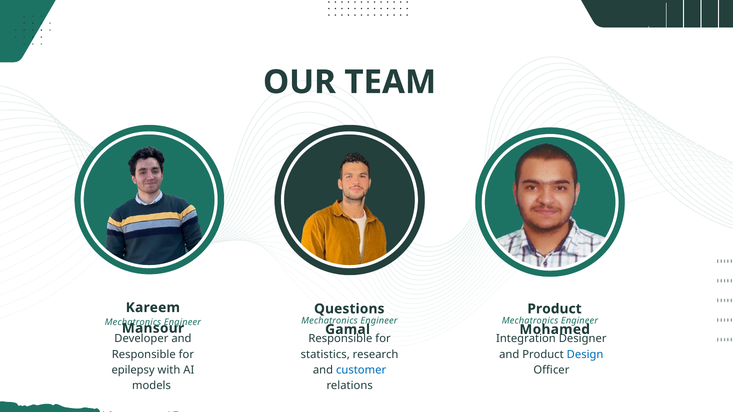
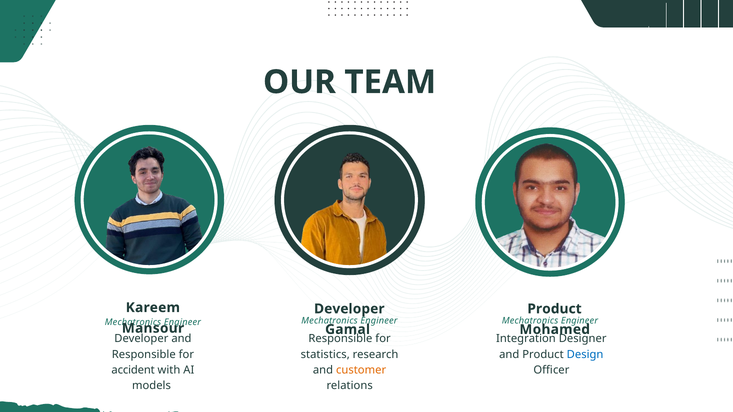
Questions: Questions -> Developer (349, 309)
epilepsy: epilepsy -> accident (133, 370)
customer colour: blue -> orange (361, 370)
